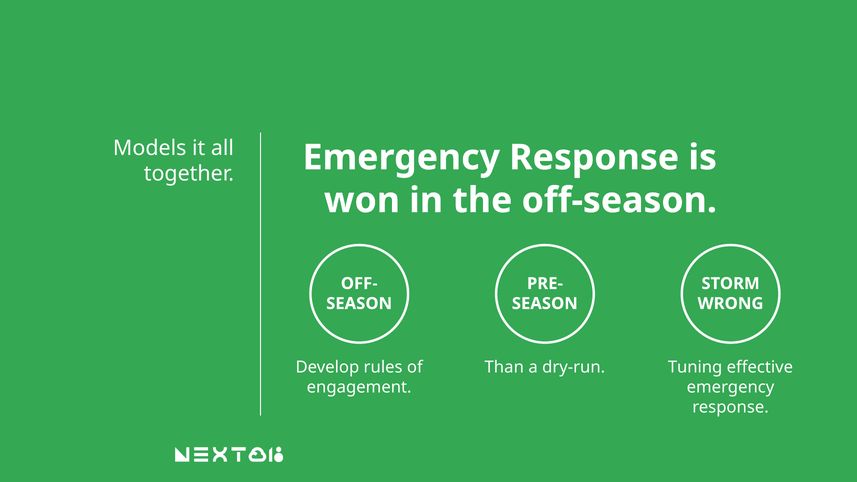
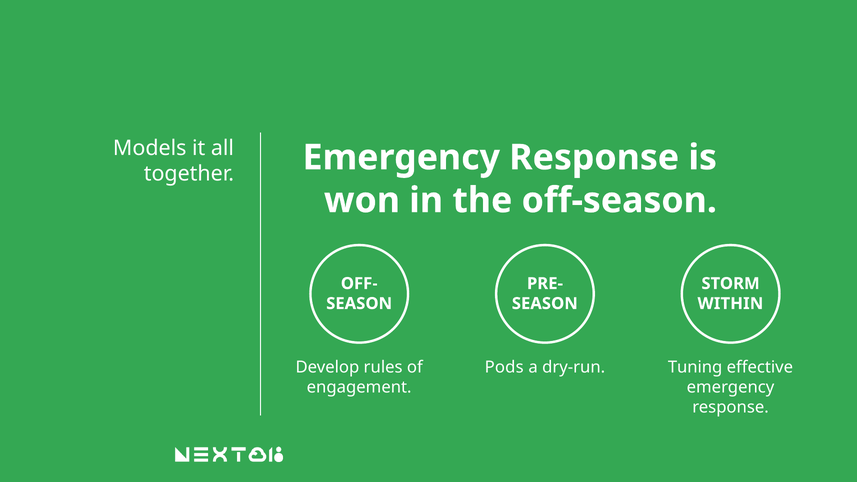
WRONG: WRONG -> WITHIN (730, 304)
Than: Than -> Pods (504, 367)
